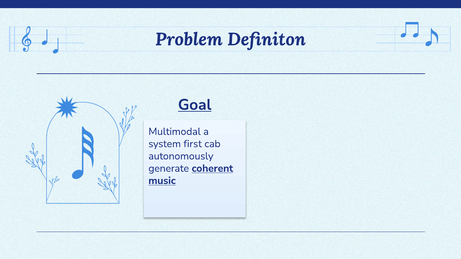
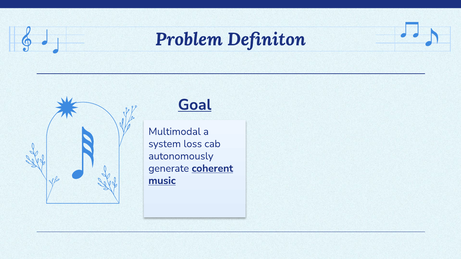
first: first -> loss (193, 144)
